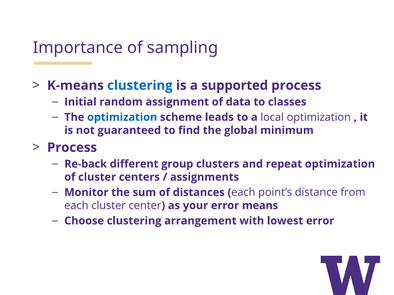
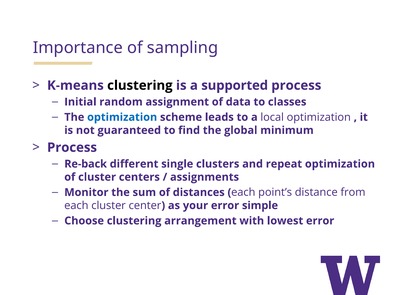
clustering colour: blue -> black (140, 86)
group: group -> single (177, 164)
means: means -> simple (260, 206)
